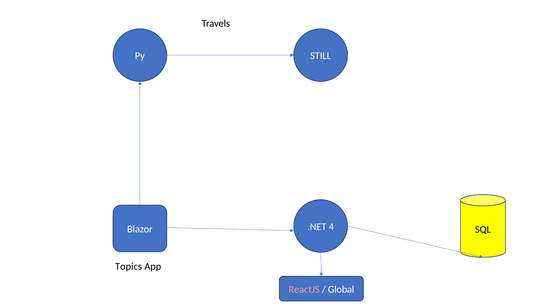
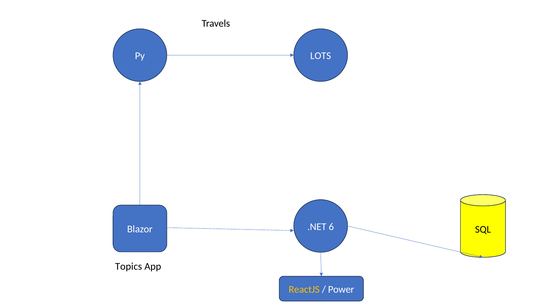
STILL: STILL -> LOTS (321, 56)
4: 4 -> 6 (331, 226)
ReactJS colour: pink -> yellow (304, 289)
Global: Global -> Power (341, 289)
